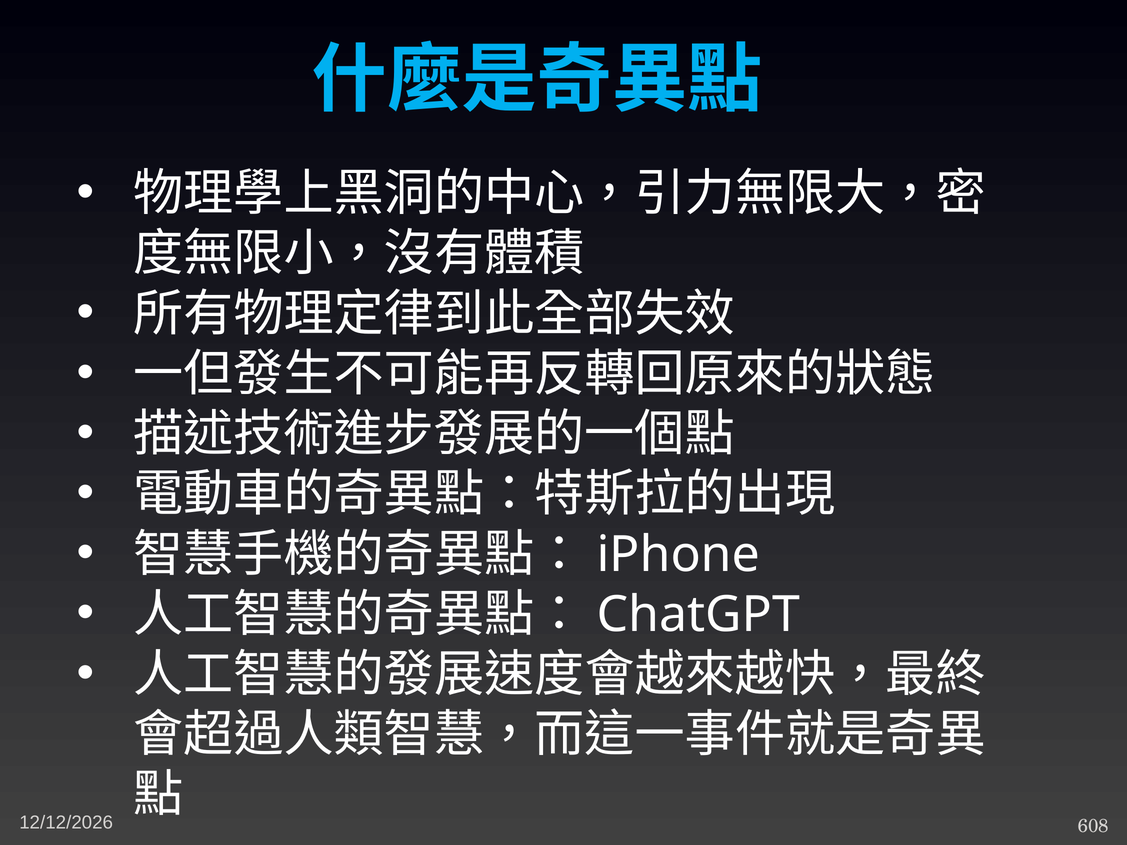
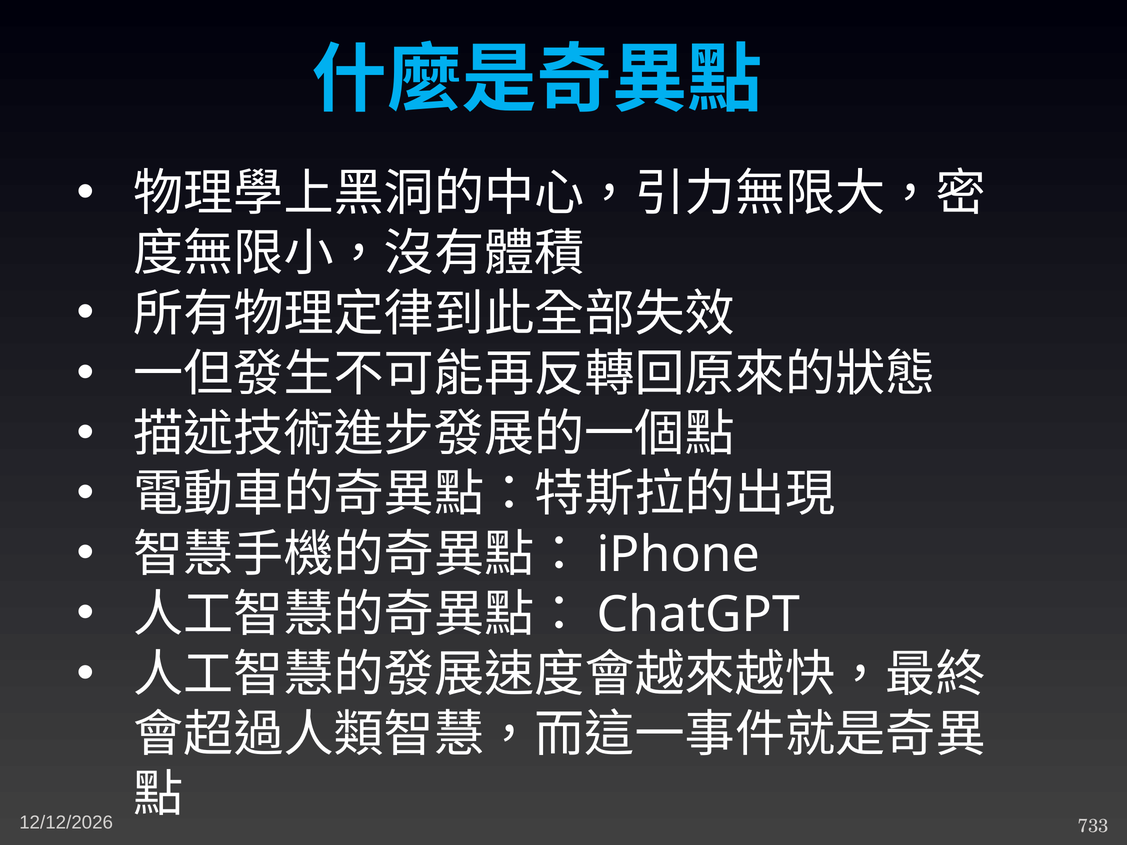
608: 608 -> 733 (1093, 827)
